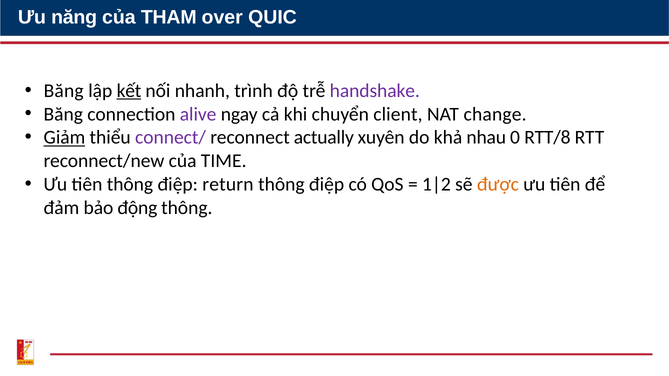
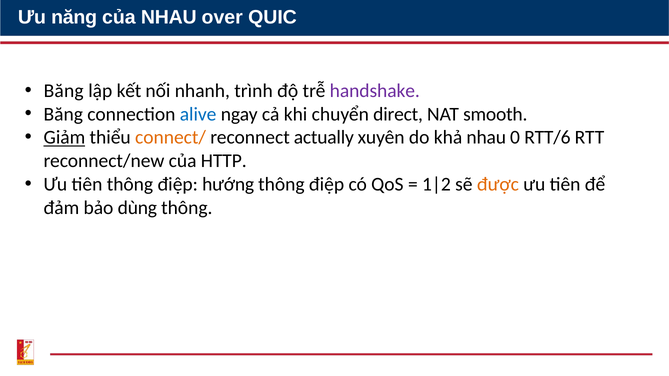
của THAM: THAM -> NHAU (169, 17)
kết underline: present -> none (129, 91)
alive colour: purple -> blue (198, 114)
client: client -> direct (398, 114)
change: change -> smooth (495, 114)
connect/ colour: purple -> orange (171, 138)
RTT/8: RTT/8 -> RTT/6 (547, 138)
TIME: TIME -> HTTP (224, 161)
return: return -> hướng (228, 184)
động: động -> dùng (137, 208)
